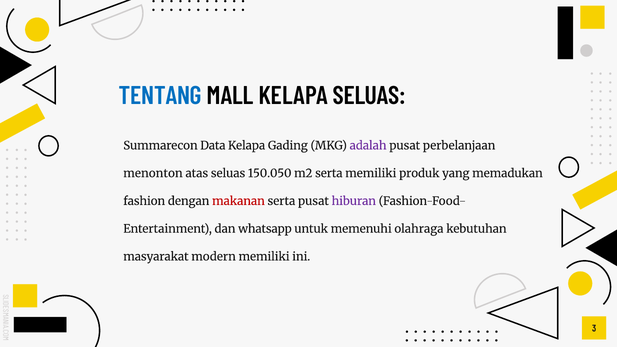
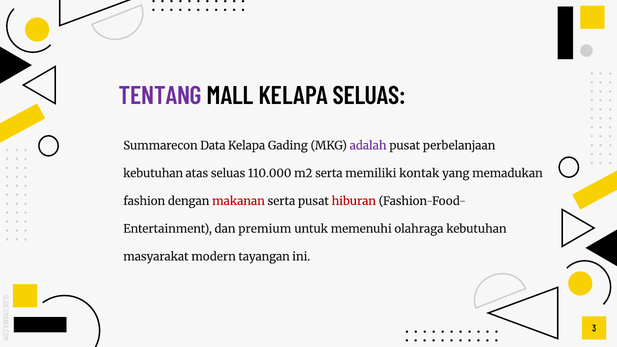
TENTANG colour: blue -> purple (160, 96)
menonton: menonton -> kebutuhan (153, 173)
150.050: 150.050 -> 110.000 (270, 173)
produk: produk -> kontak (419, 173)
hiburan colour: purple -> red (354, 201)
whatsapp: whatsapp -> premium (265, 229)
modern memiliki: memiliki -> tayangan (264, 257)
